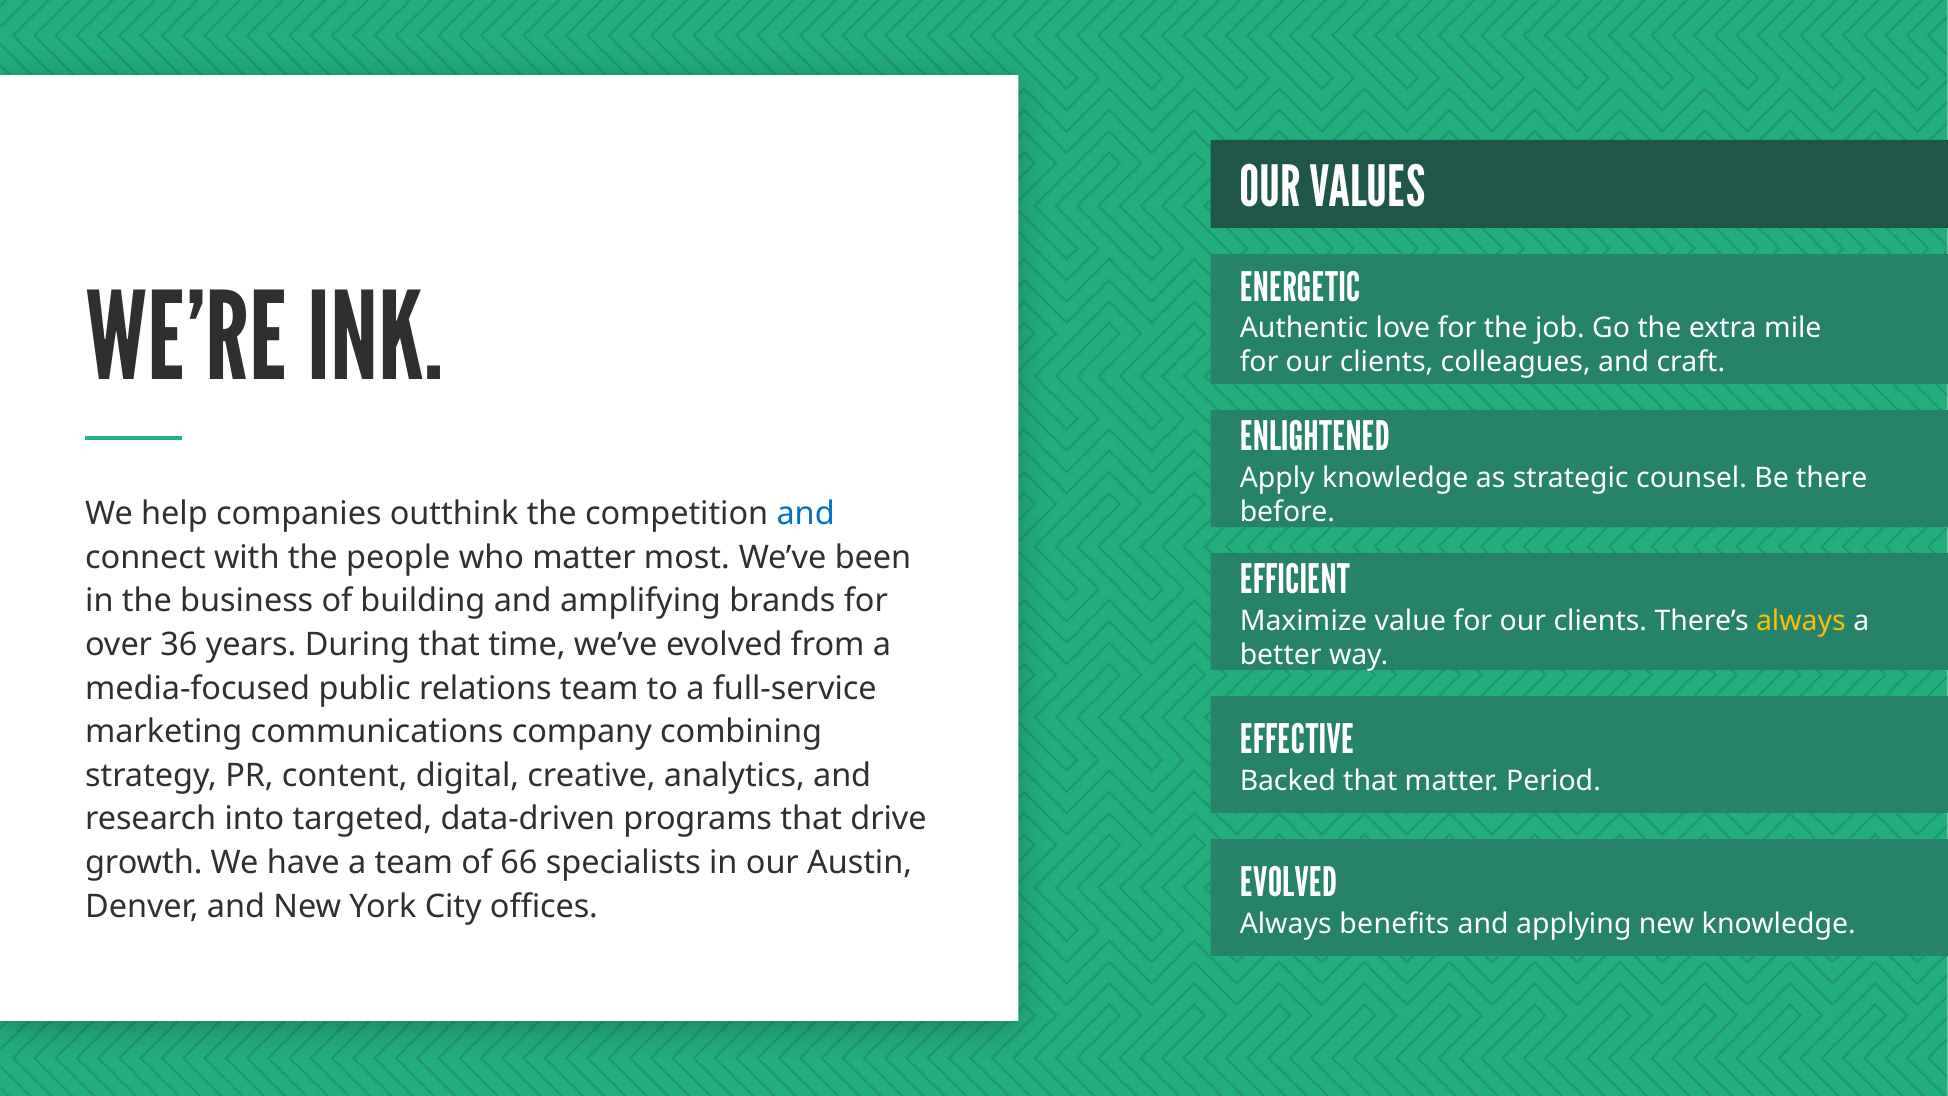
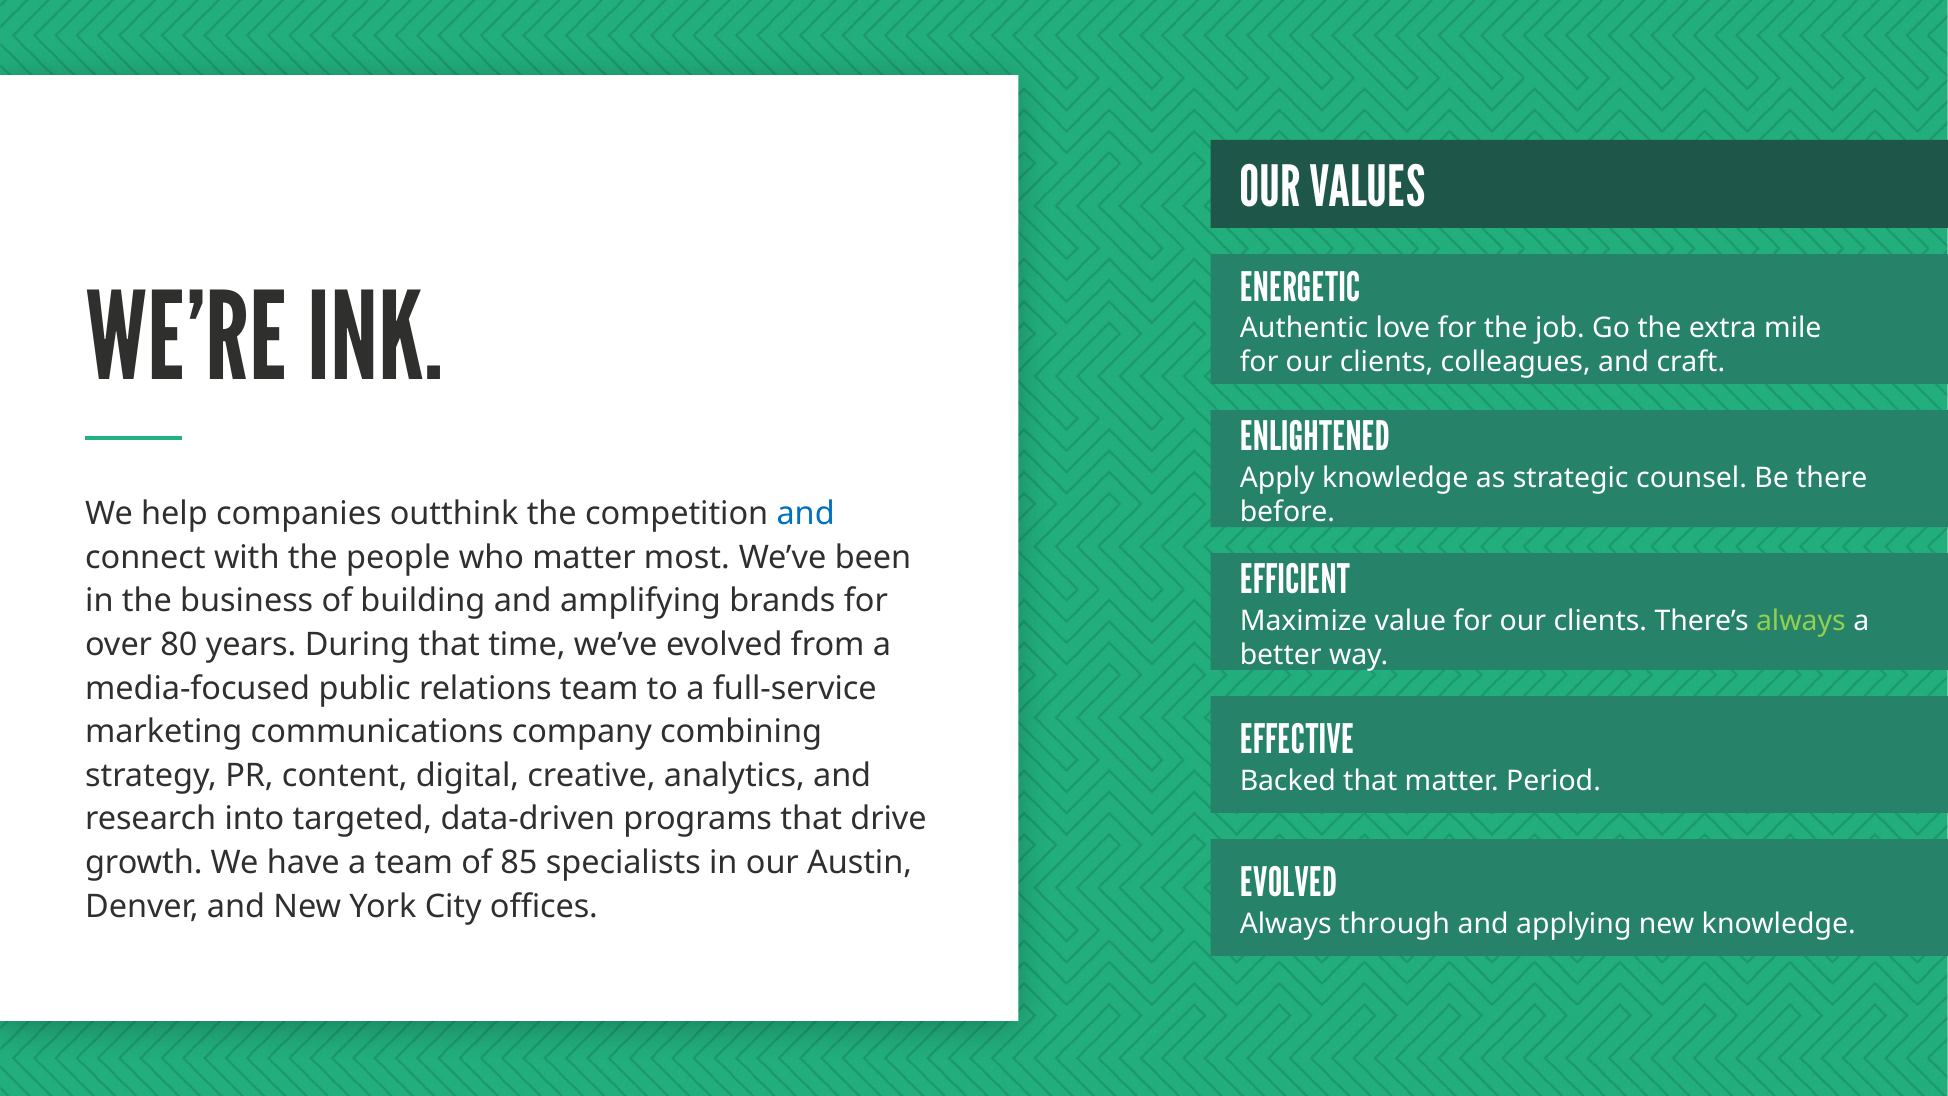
always colour: yellow -> light green (1801, 621)
36: 36 -> 80 (179, 645)
66: 66 -> 85 (519, 863)
benefits: benefits -> through (1394, 924)
